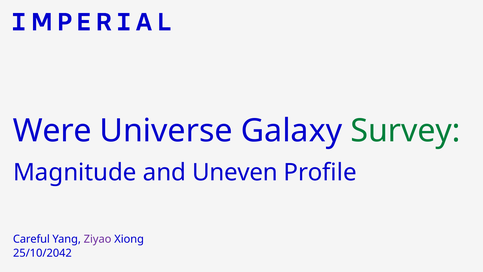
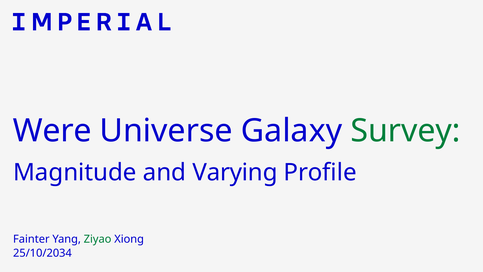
Uneven: Uneven -> Varying (235, 172)
Careful: Careful -> Fainter (31, 239)
Ziyao colour: purple -> green (98, 239)
25/10/2042: 25/10/2042 -> 25/10/2034 (42, 253)
